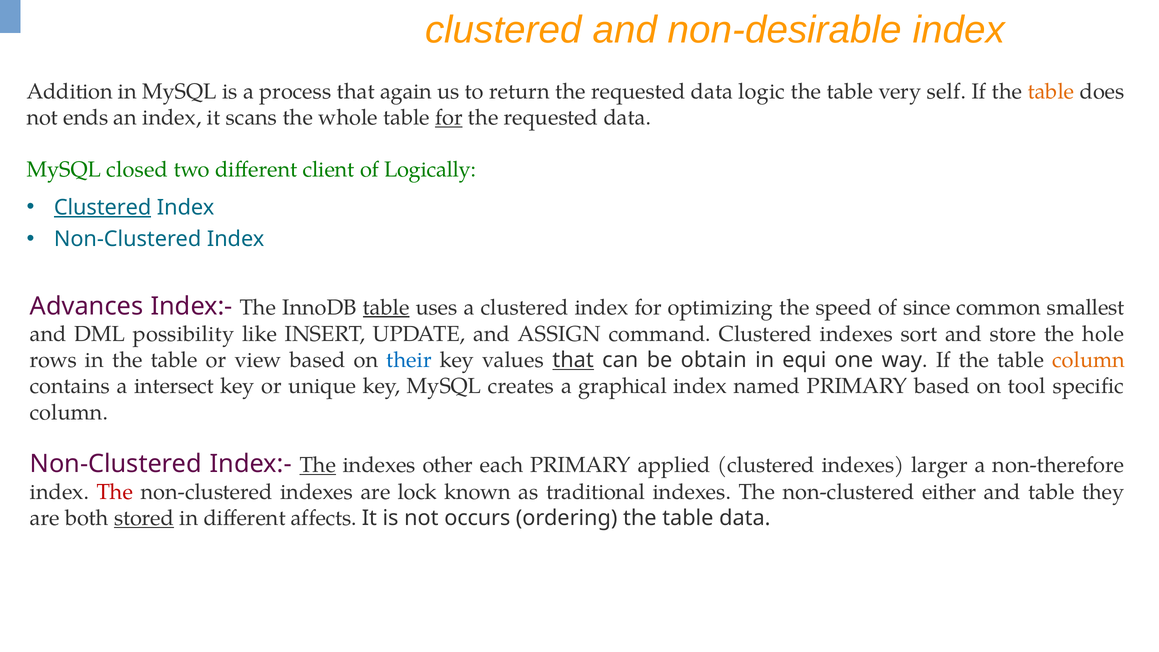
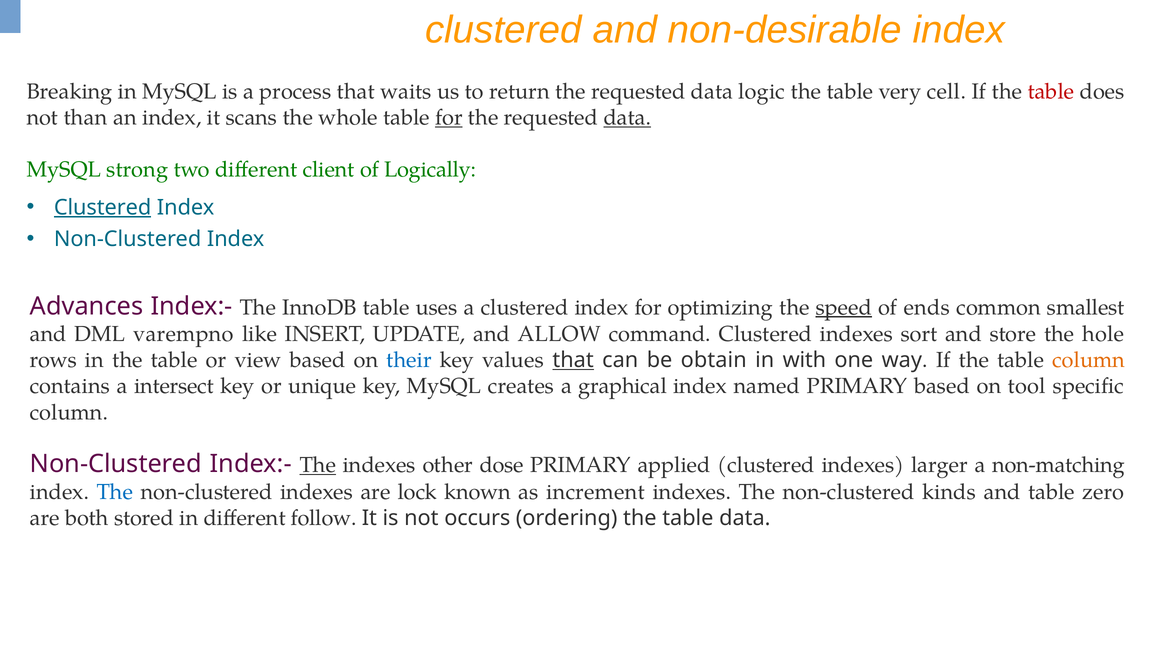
Addition: Addition -> Breaking (70, 92)
again: again -> waits (406, 92)
self: self -> cell (946, 92)
table colour: orange -> red (1051, 92)
ends: ends -> than (86, 118)
data underline: none -> present (627, 118)
closed: closed -> strong (137, 170)
table underline: present -> none (386, 307)
speed underline: none -> present (844, 307)
since: since -> ends (927, 307)
possibility: possibility -> varempno (183, 334)
ASSIGN: ASSIGN -> ALLOW (559, 334)
equi: equi -> with (804, 360)
each: each -> dose (502, 465)
non-therefore: non-therefore -> non-matching (1059, 465)
The colour: red -> blue (115, 492)
traditional: traditional -> increment (596, 492)
either: either -> kinds (949, 492)
they: they -> zero (1103, 492)
stored underline: present -> none (144, 518)
affects: affects -> follow (324, 518)
